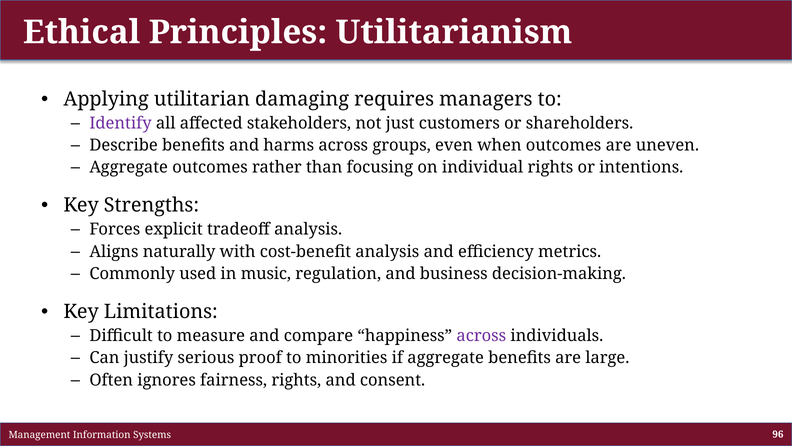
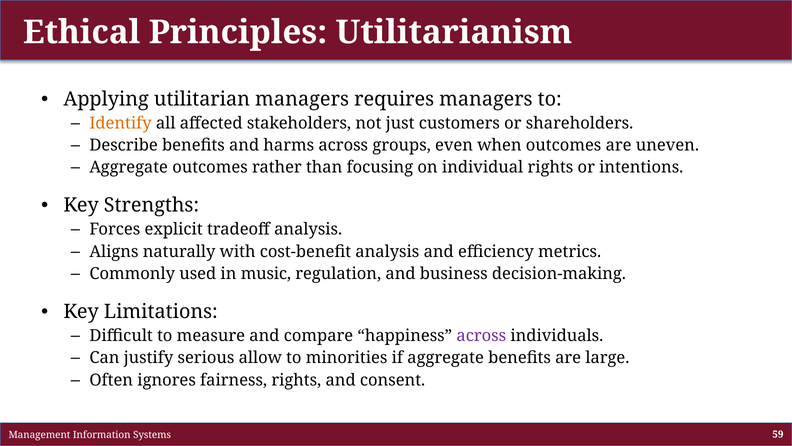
utilitarian damaging: damaging -> managers (302, 99)
Identify colour: purple -> orange (121, 123)
proof: proof -> allow (260, 358)
96: 96 -> 59 (778, 434)
